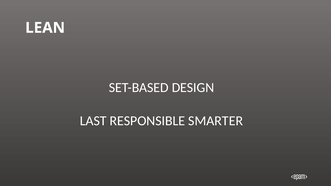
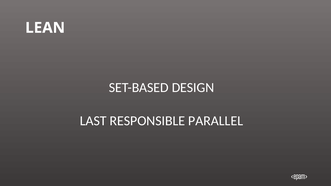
SMARTER: SMARTER -> PARALLEL (216, 121)
